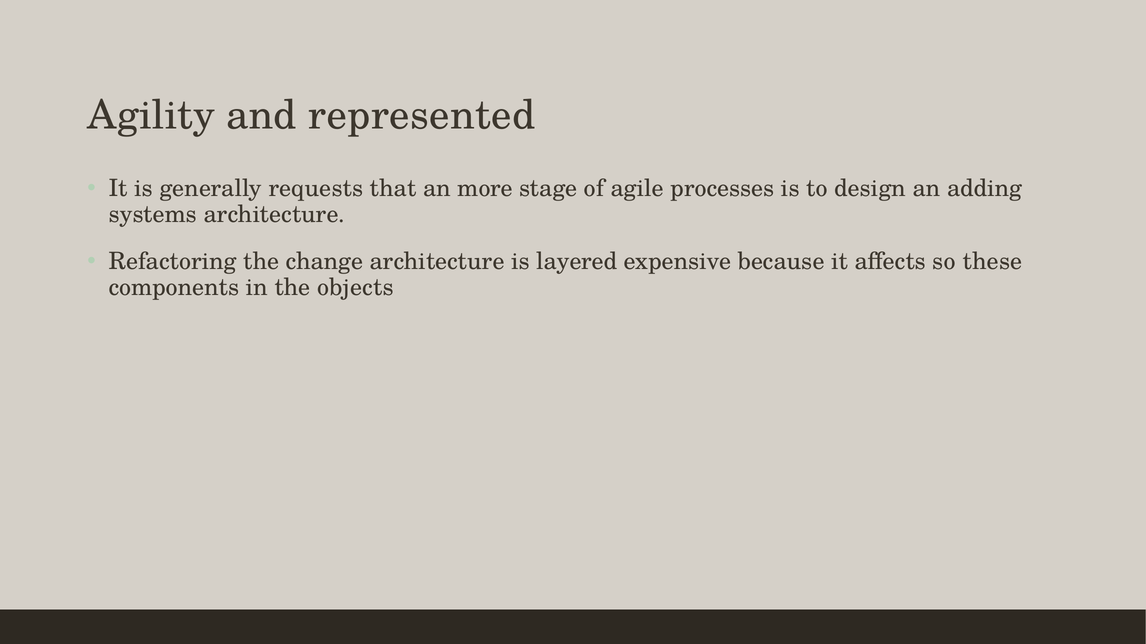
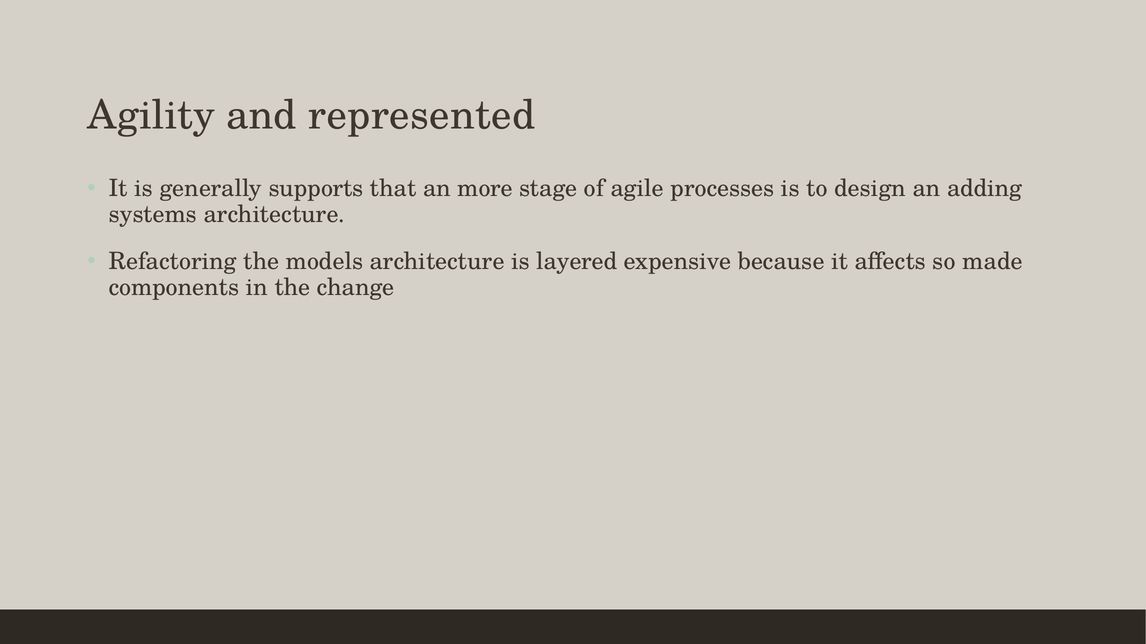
requests: requests -> supports (316, 189)
change: change -> models (324, 262)
these: these -> made (993, 262)
objects: objects -> change (356, 287)
